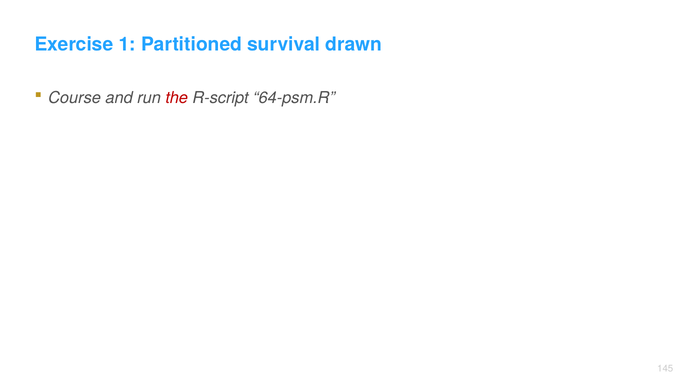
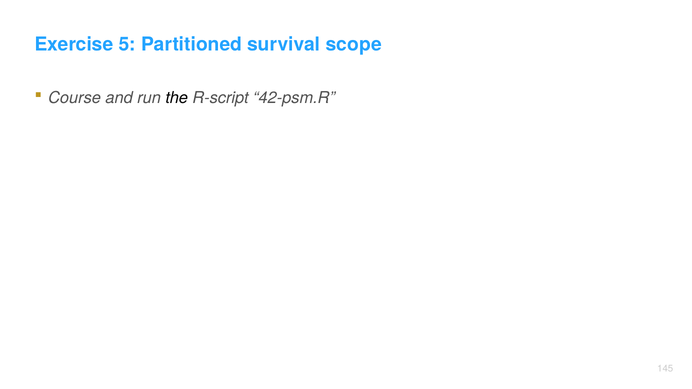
1: 1 -> 5 (127, 45)
drawn: drawn -> scope (354, 45)
the colour: red -> black (177, 98)
64-psm.R: 64-psm.R -> 42-psm.R (294, 98)
